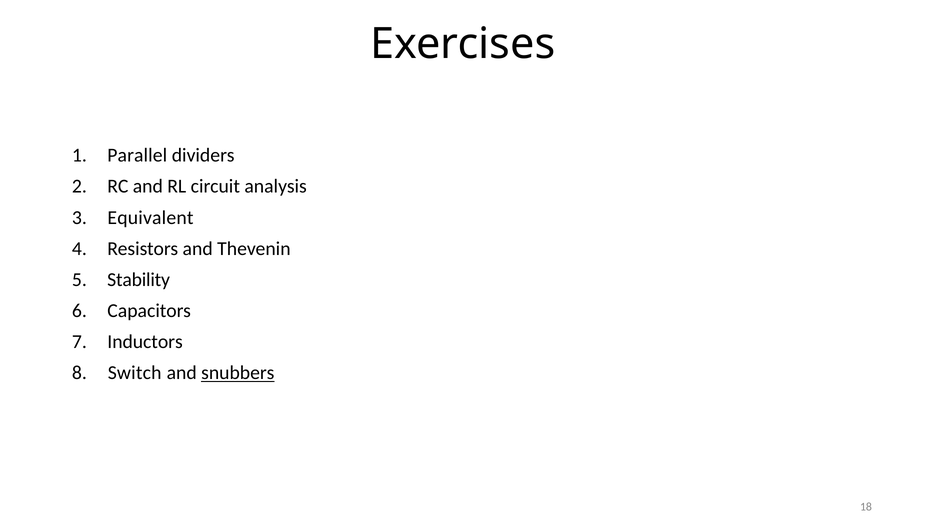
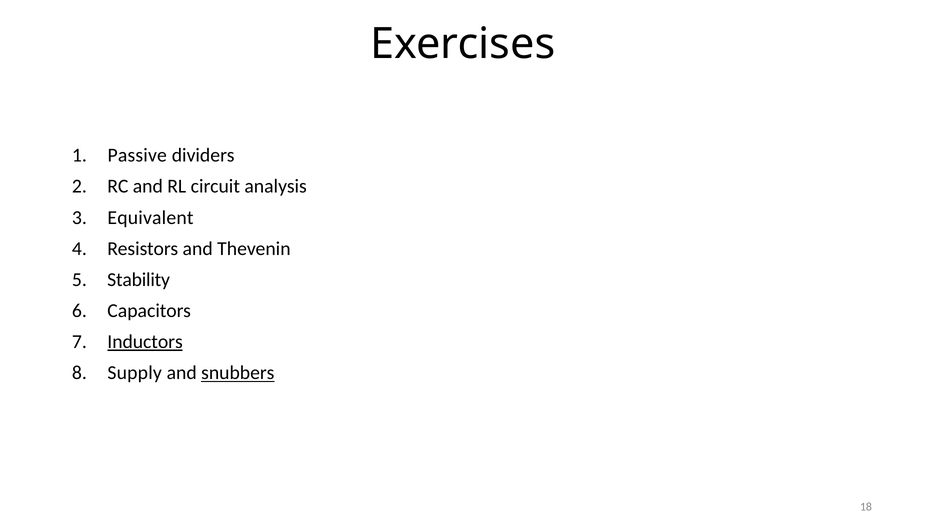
Parallel: Parallel -> Passive (137, 155)
Inductors underline: none -> present (145, 342)
Switch: Switch -> Supply (135, 373)
